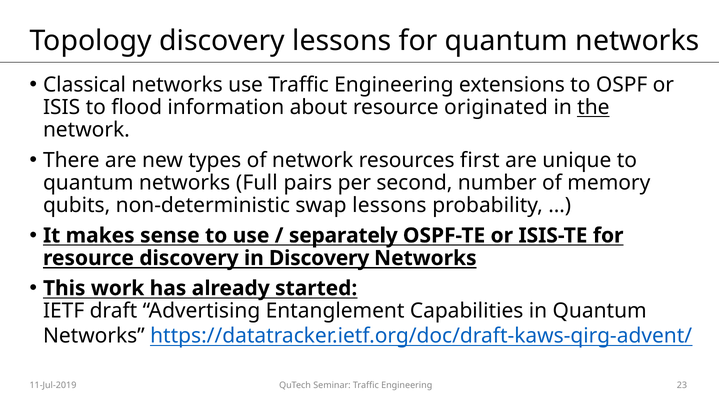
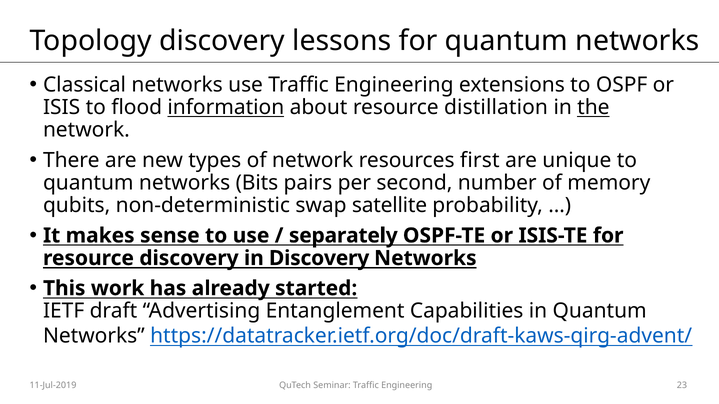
information underline: none -> present (226, 108)
originated: originated -> distillation (496, 108)
Full: Full -> Bits (257, 183)
swap lessons: lessons -> satellite (390, 206)
